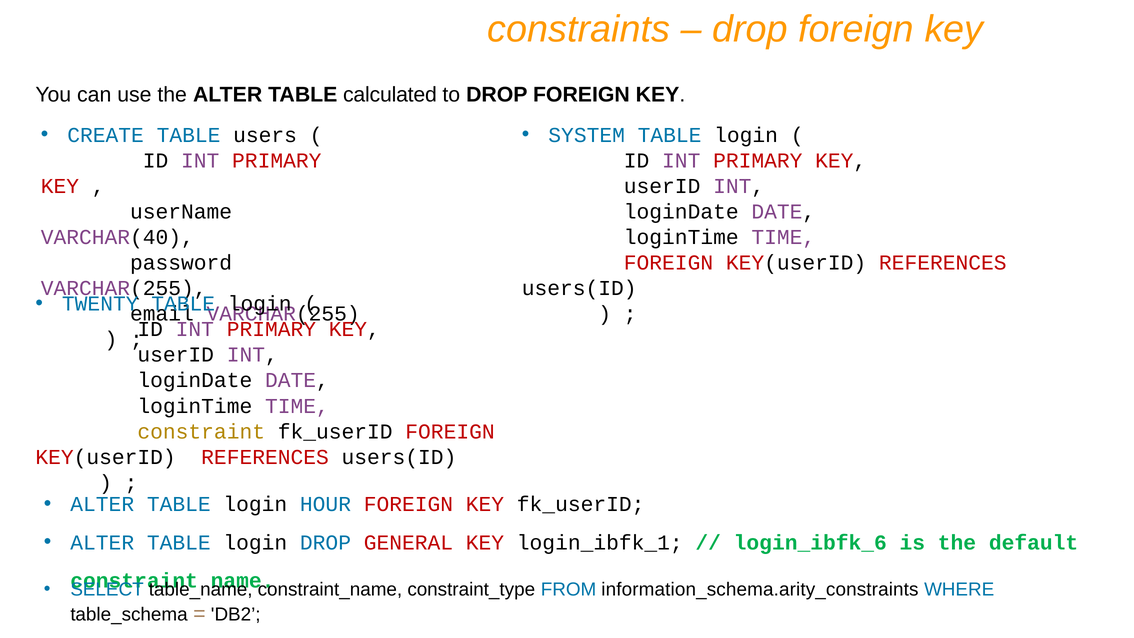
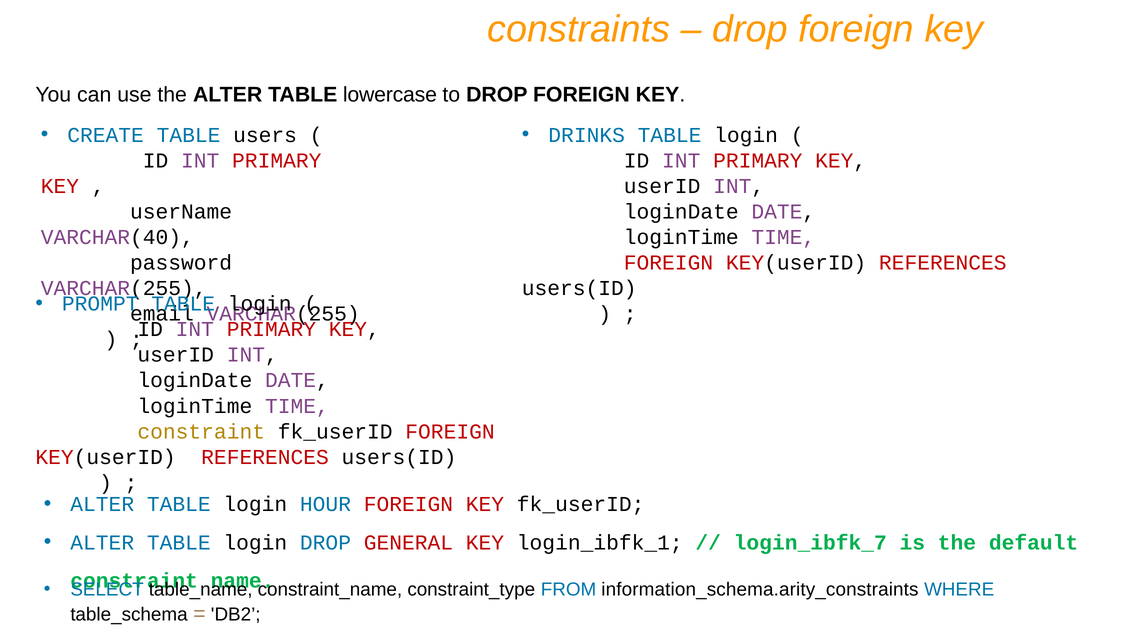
calculated: calculated -> lowercase (390, 94)
SYSTEM: SYSTEM -> DRINKS (587, 135)
TWENTY: TWENTY -> PROMPT (100, 304)
login_ibfk_6: login_ibfk_6 -> login_ibfk_7 (810, 542)
